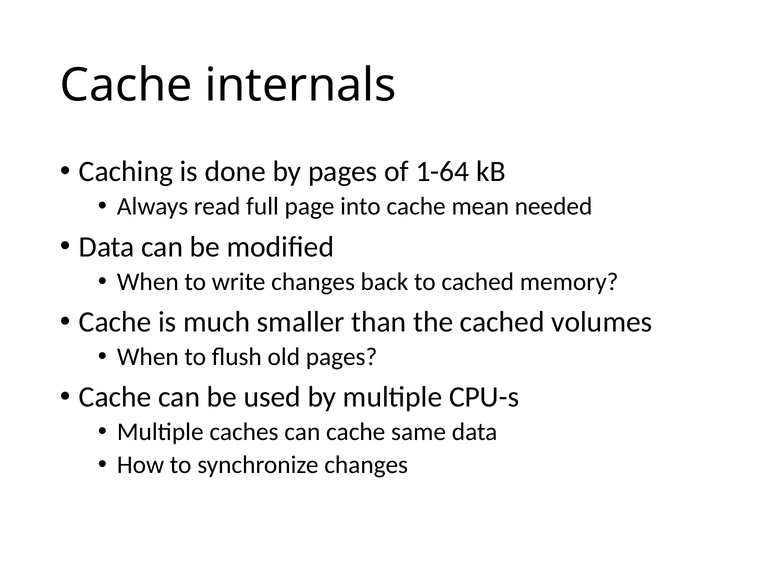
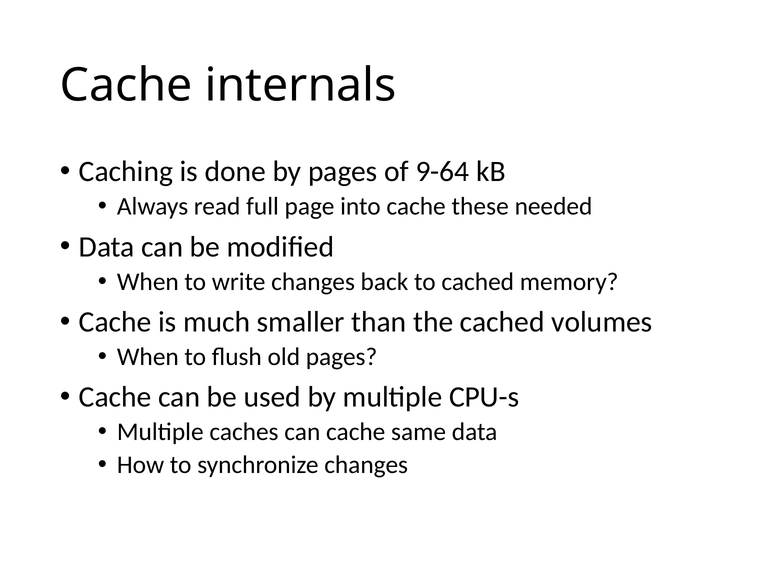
1-64: 1-64 -> 9-64 (442, 171)
mean: mean -> these (480, 206)
